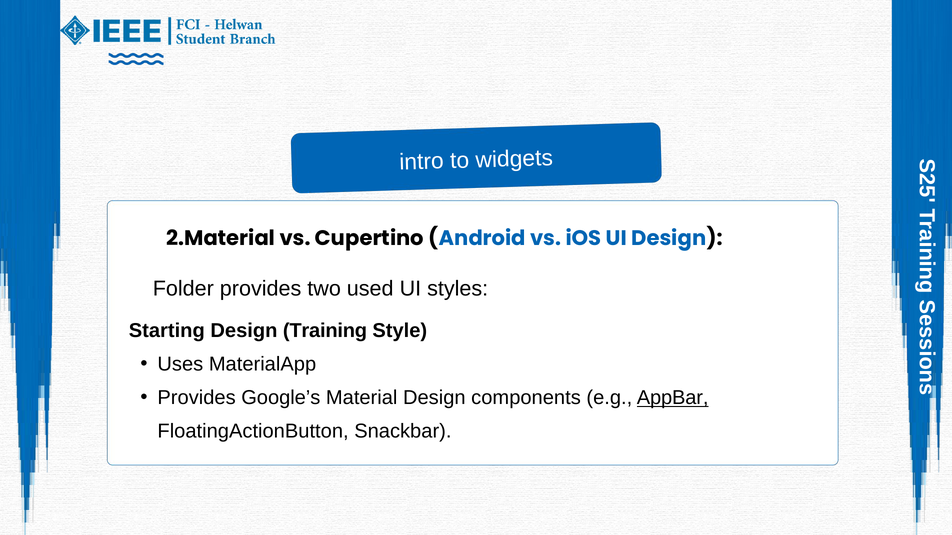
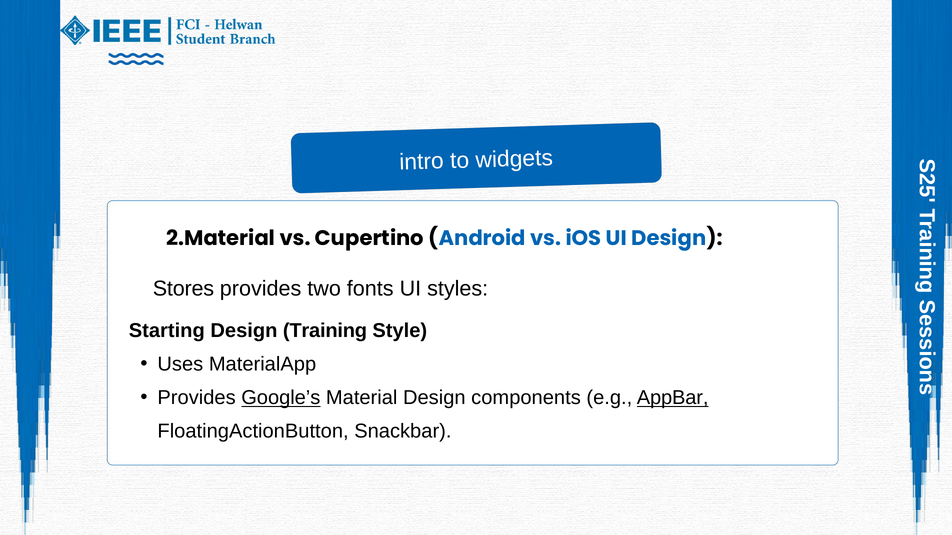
Folder: Folder -> Stores (183, 289)
used: used -> fonts (370, 289)
Google’s underline: none -> present (281, 398)
